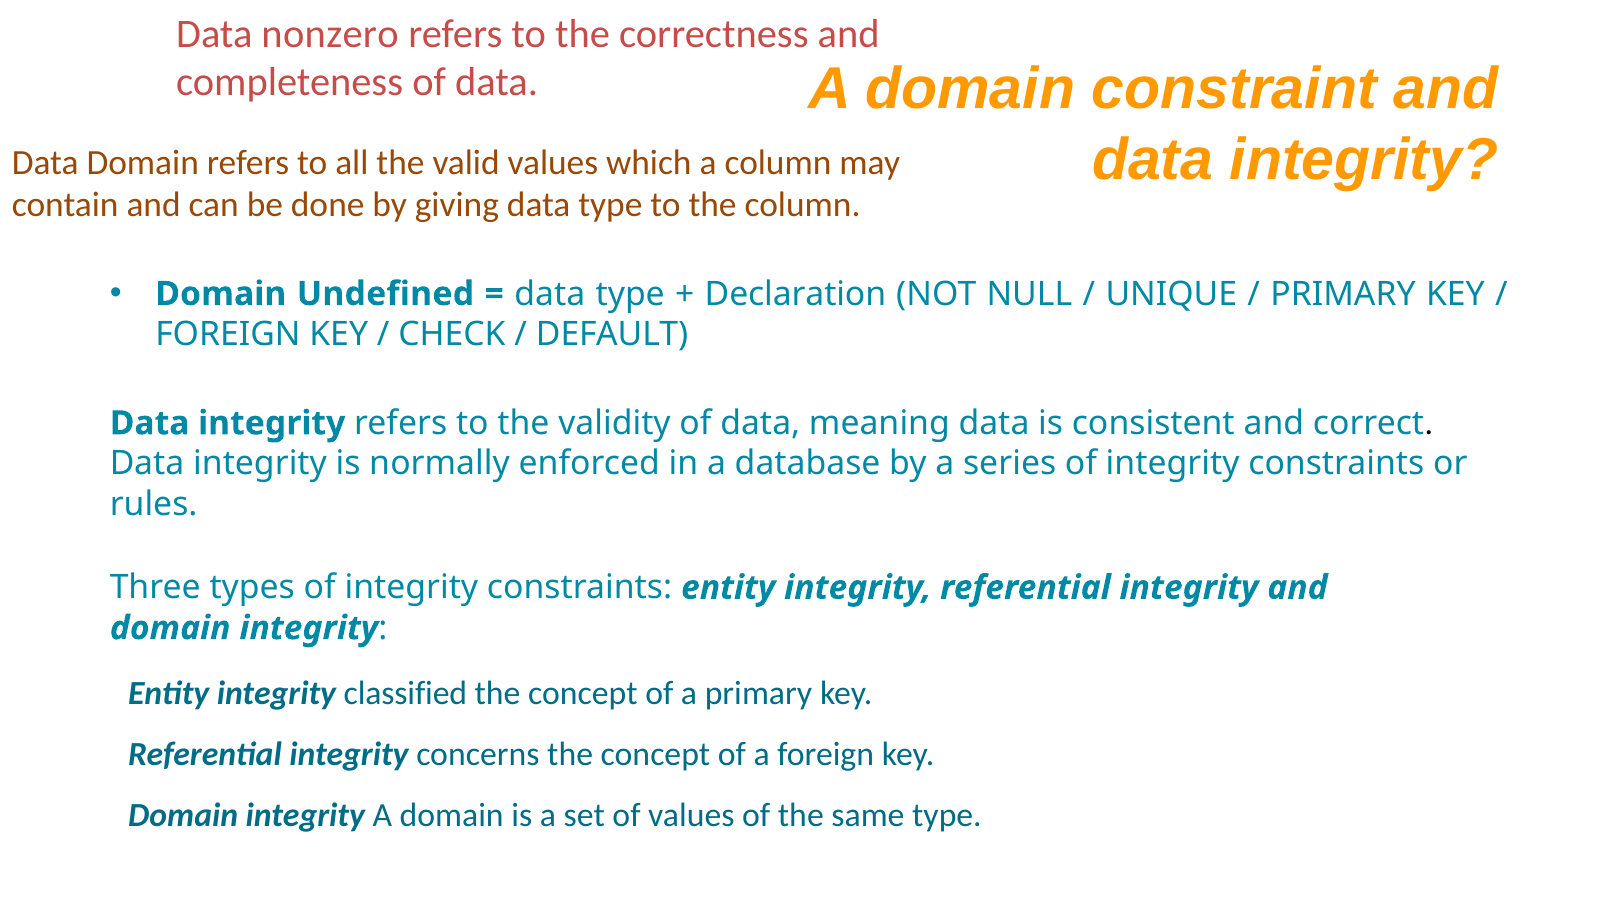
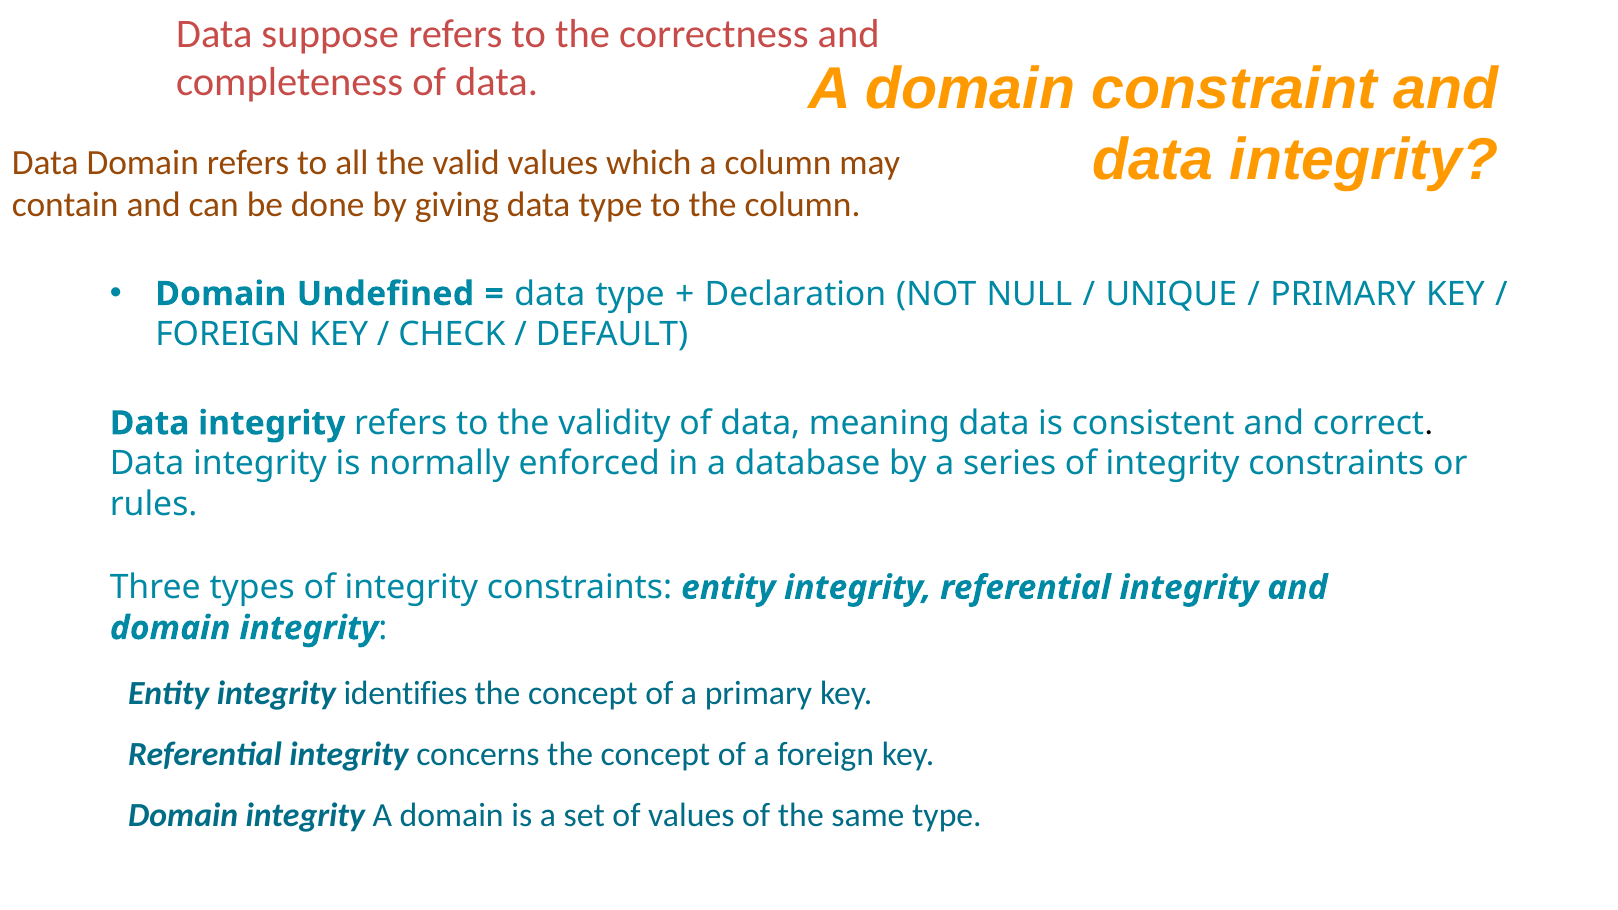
nonzero: nonzero -> suppose (330, 34)
classified: classified -> identifies (406, 694)
